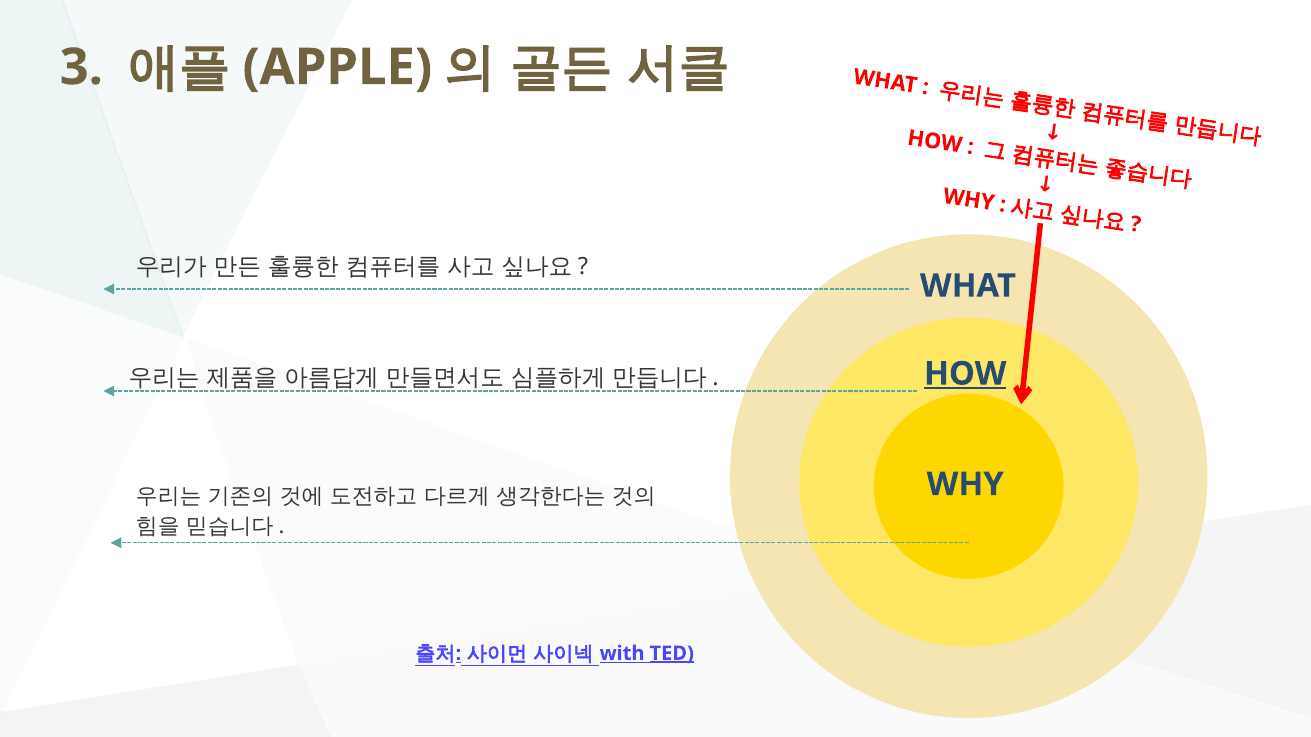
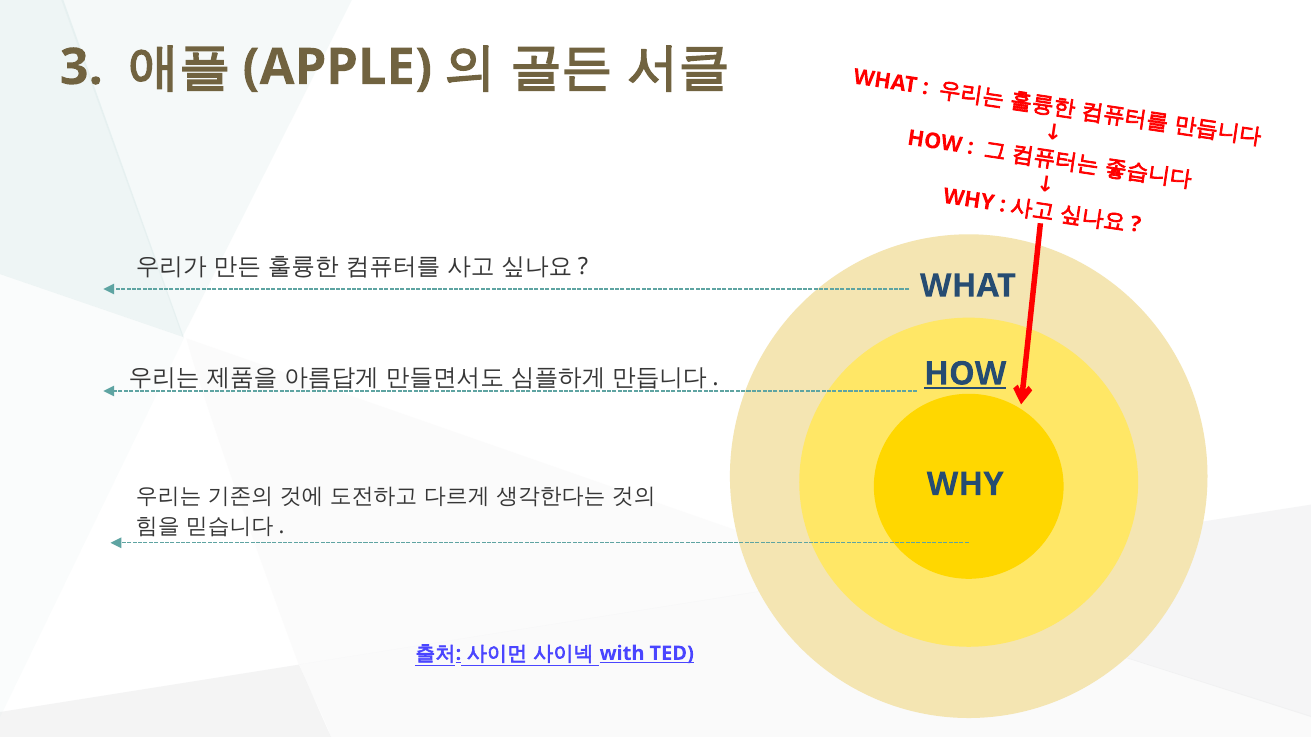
TED underline: present -> none (672, 654)
